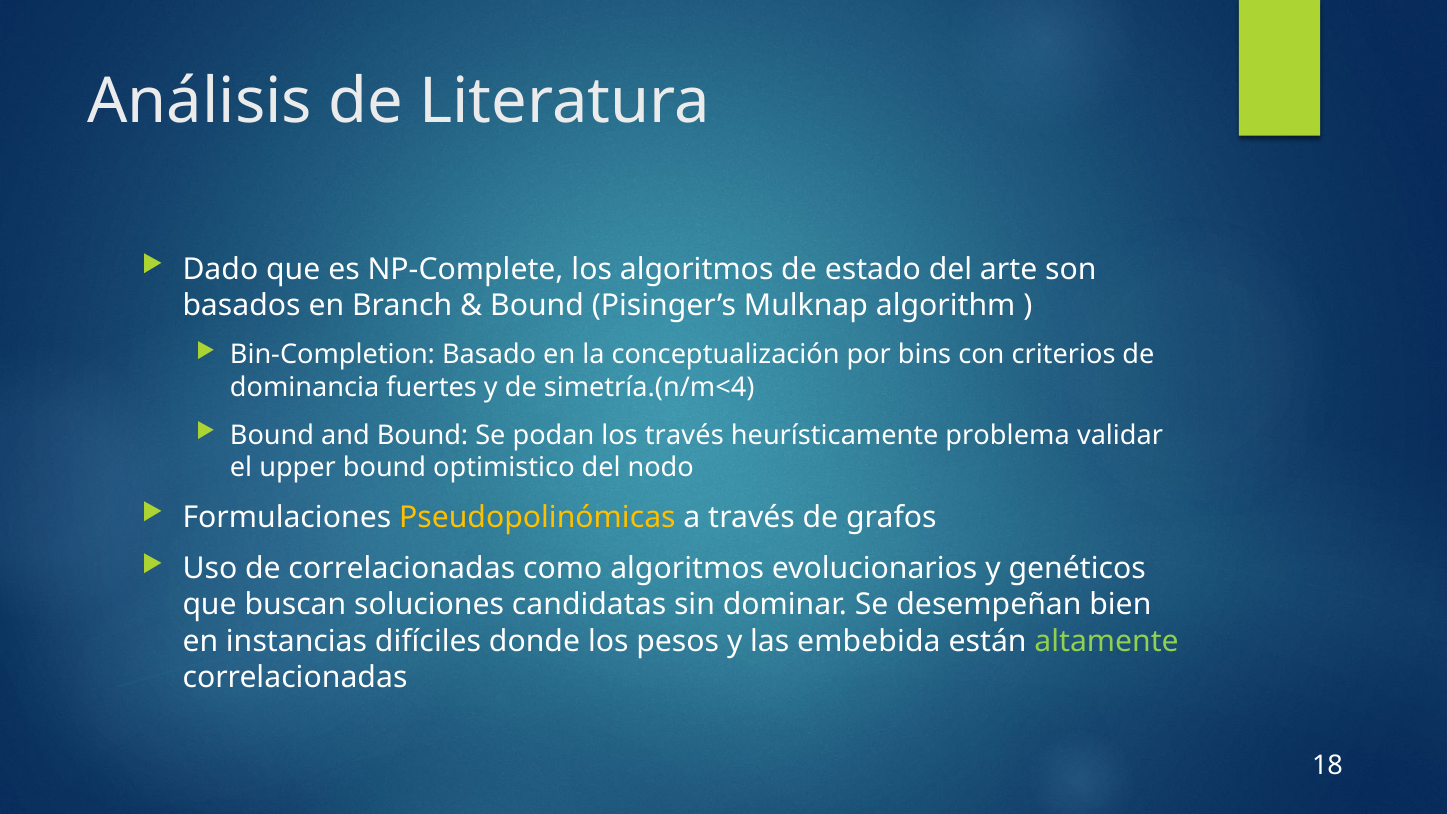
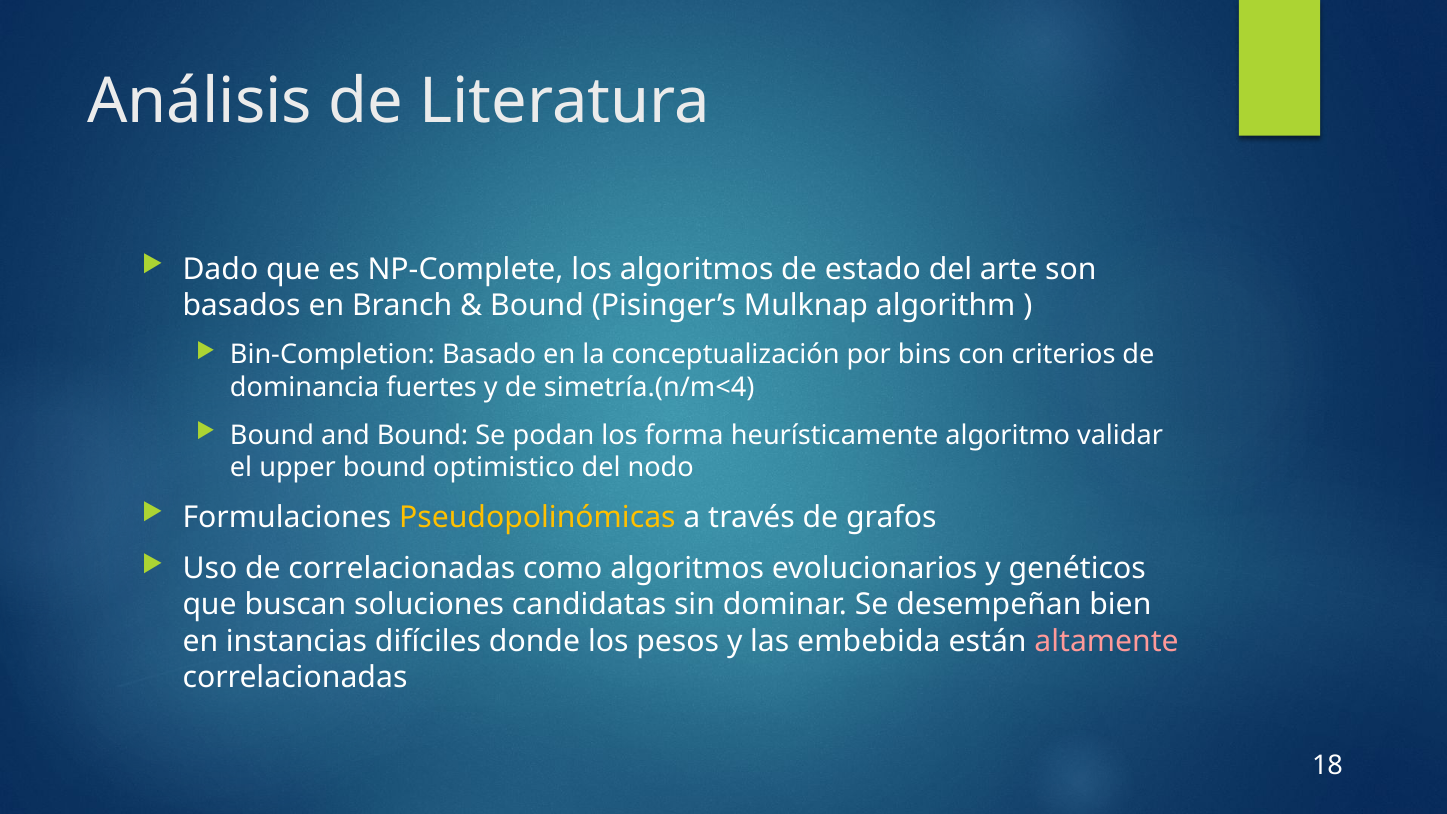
los través: través -> forma (684, 435)
problema: problema -> algoritmo (1008, 435)
altamente colour: light green -> pink (1107, 641)
